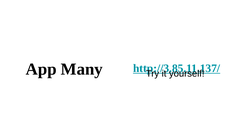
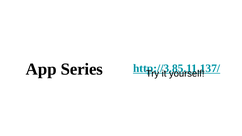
Many: Many -> Series (82, 69)
